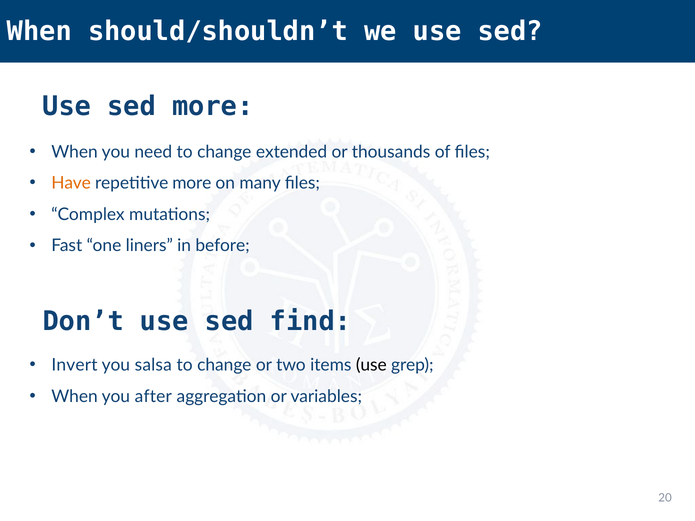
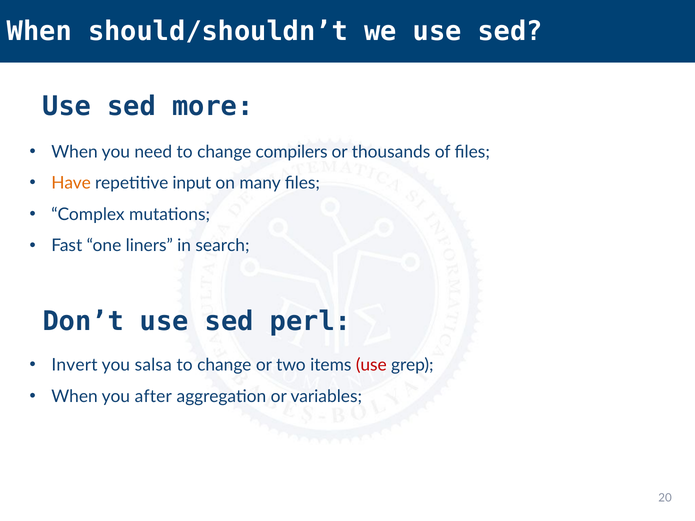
extended: extended -> compilers (292, 152)
repetitive more: more -> input (192, 183)
before: before -> search (223, 246)
find: find -> perl (310, 322)
use colour: black -> red (371, 365)
